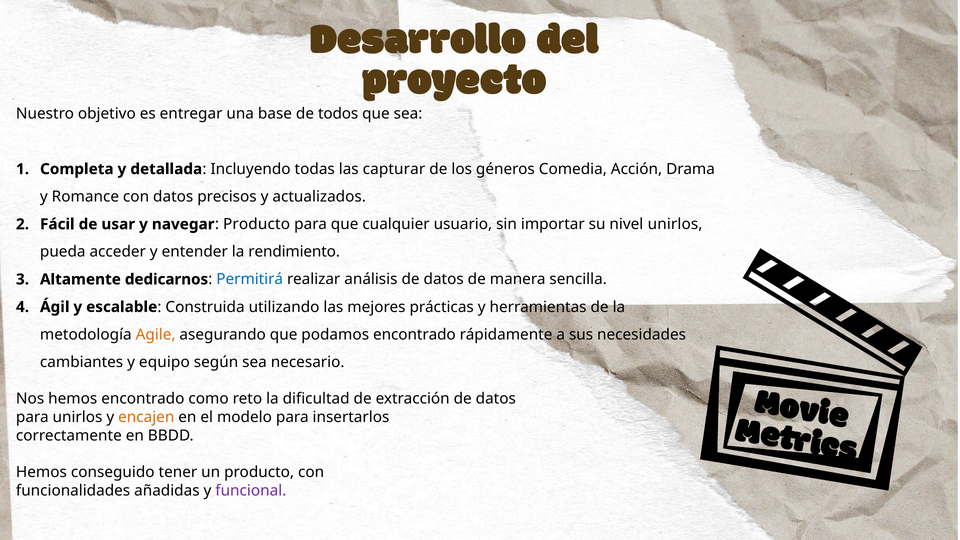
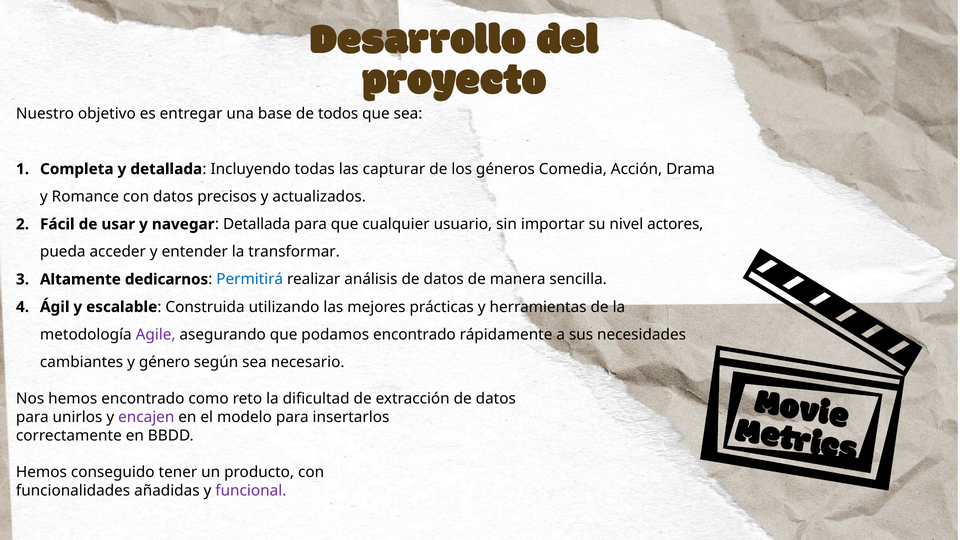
Producto: Producto -> Detallada (257, 224)
nivel unirlos: unirlos -> actores (675, 224)
rendimiento: rendimiento -> transformar (294, 252)
Agile colour: orange -> purple (156, 335)
equipo: equipo -> género (165, 362)
encajen colour: orange -> purple (146, 417)
